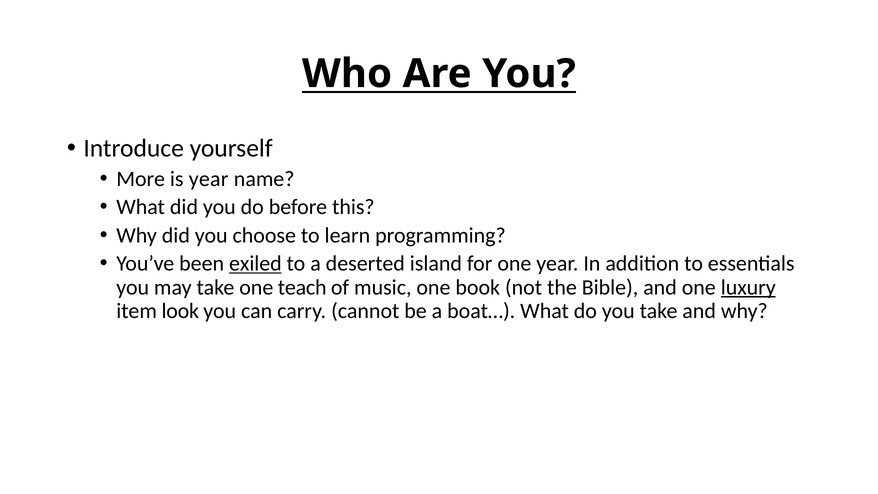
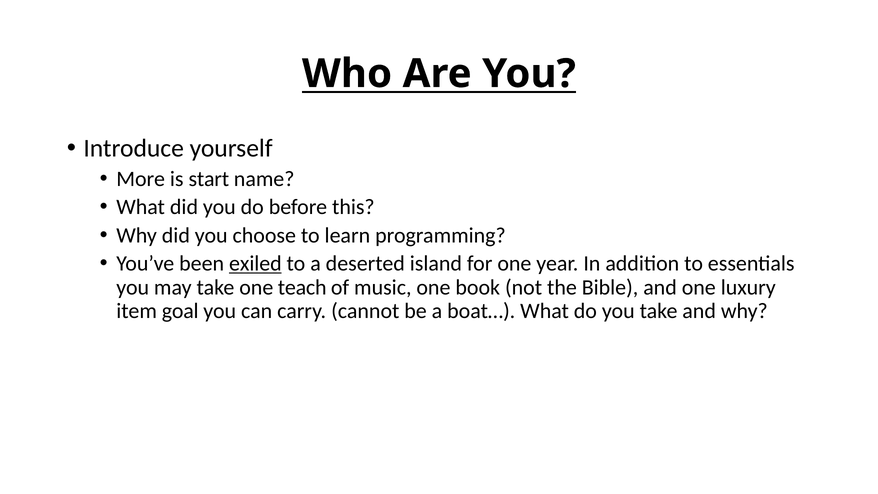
is year: year -> start (209, 179)
luxury underline: present -> none (748, 287)
look: look -> goal (180, 311)
